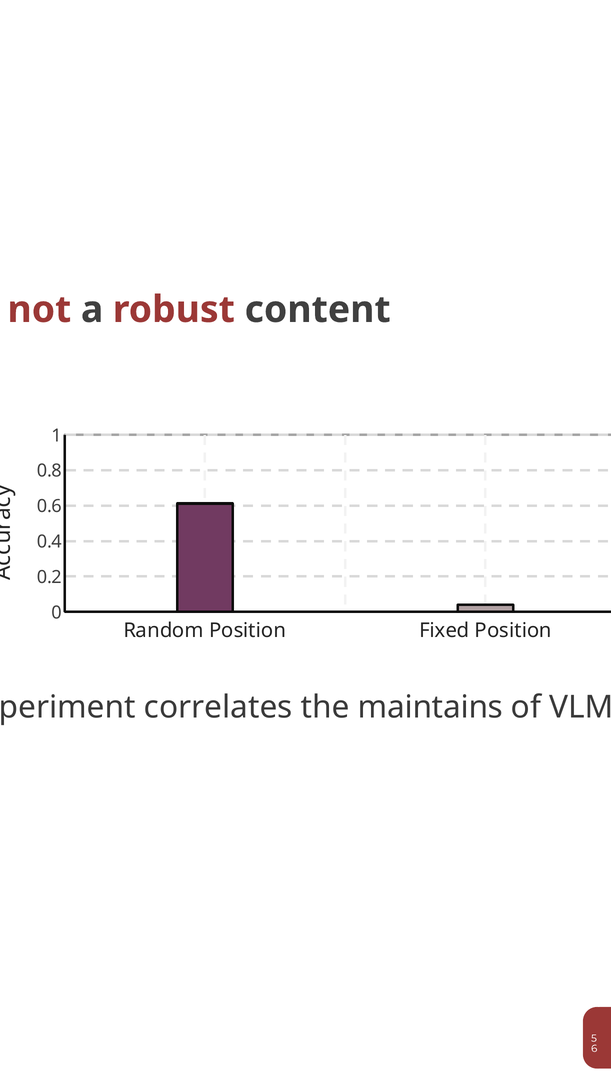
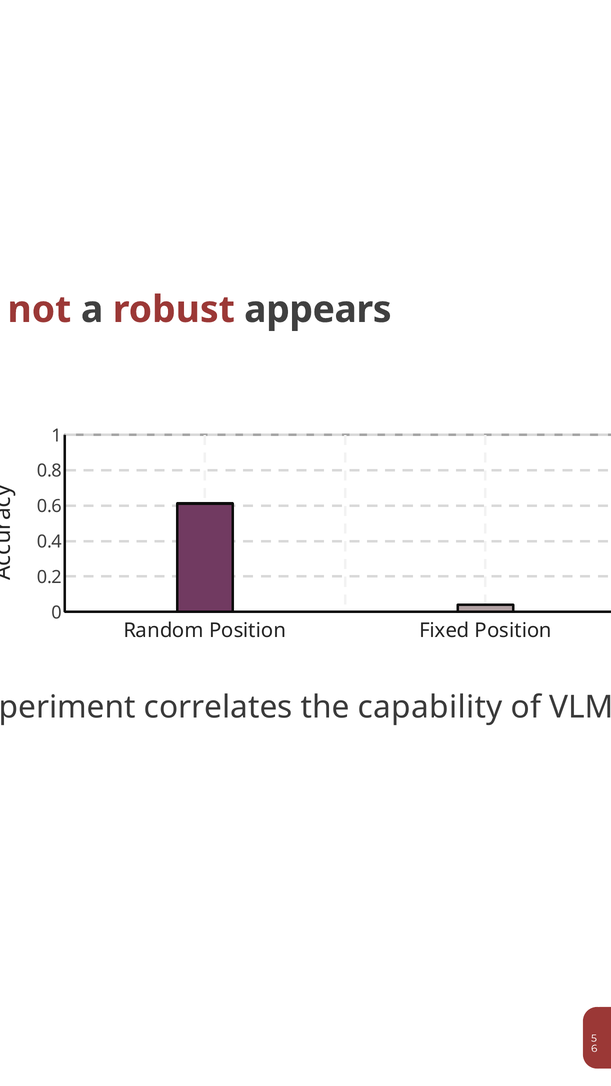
content: content -> appears (318, 310)
maintains: maintains -> capability (430, 708)
